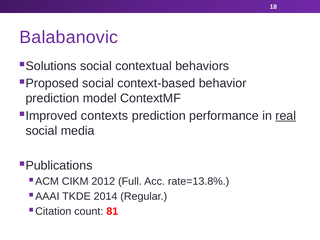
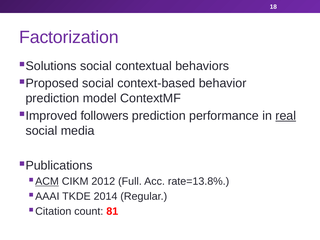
Balabanovic: Balabanovic -> Factorization (69, 37)
contexts: contexts -> followers (105, 116)
ACM underline: none -> present (47, 181)
